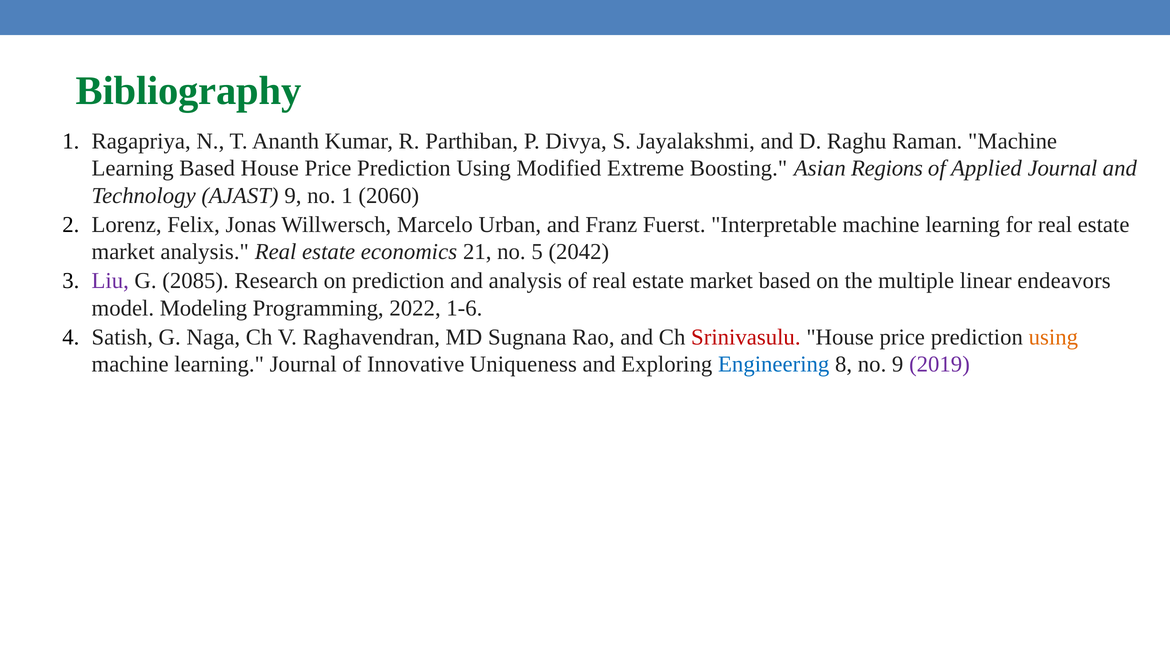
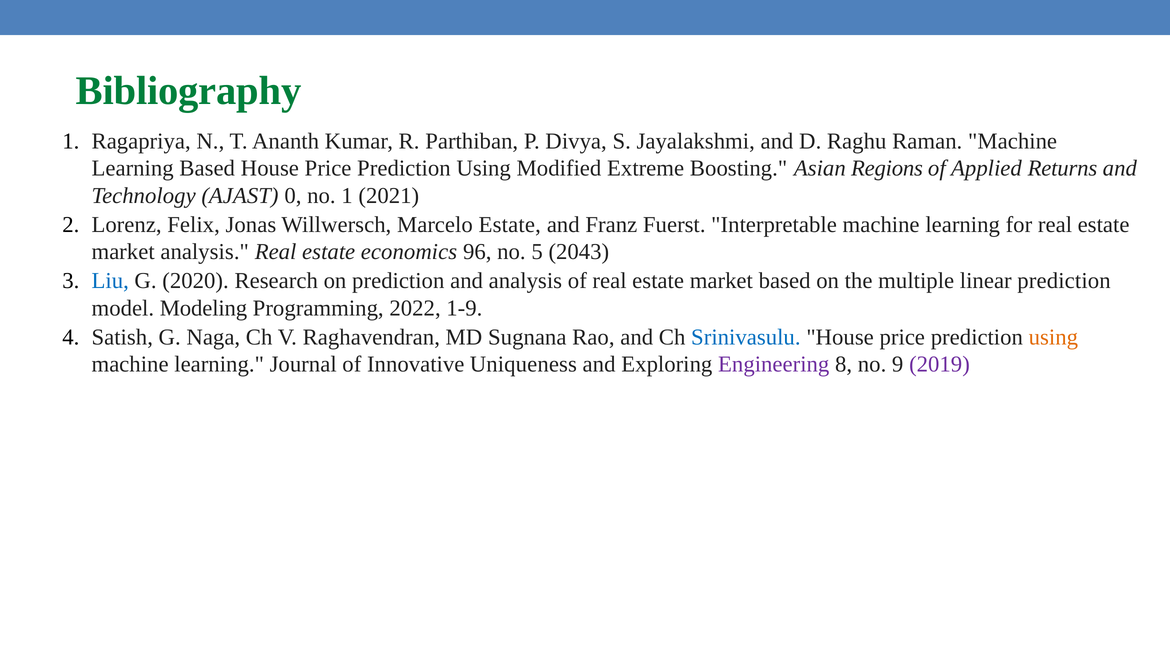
Applied Journal: Journal -> Returns (1062, 168)
AJAST 9: 9 -> 0 (293, 196)
2060: 2060 -> 2021 (389, 196)
Marcelo Urban: Urban -> Estate (510, 225)
21: 21 -> 96 (477, 252)
2042: 2042 -> 2043 (579, 252)
Liu colour: purple -> blue (110, 281)
2085: 2085 -> 2020 (196, 281)
linear endeavors: endeavors -> prediction (1064, 281)
1-6: 1-6 -> 1-9 (464, 308)
Srinivasulu colour: red -> blue (746, 337)
Engineering colour: blue -> purple (774, 364)
